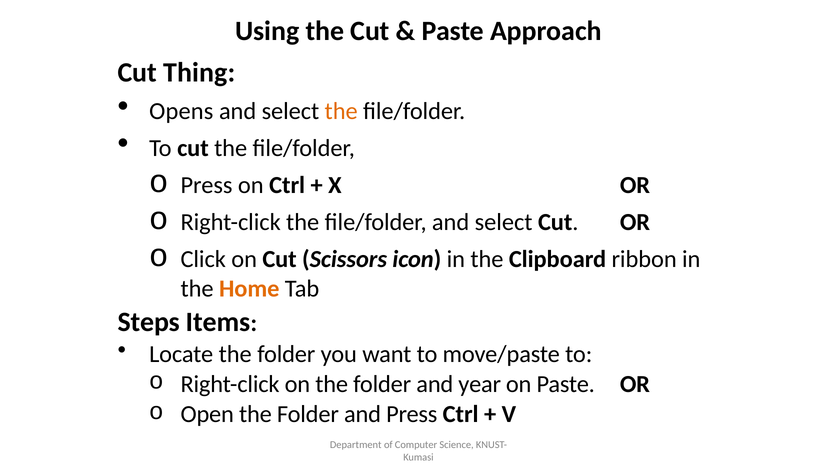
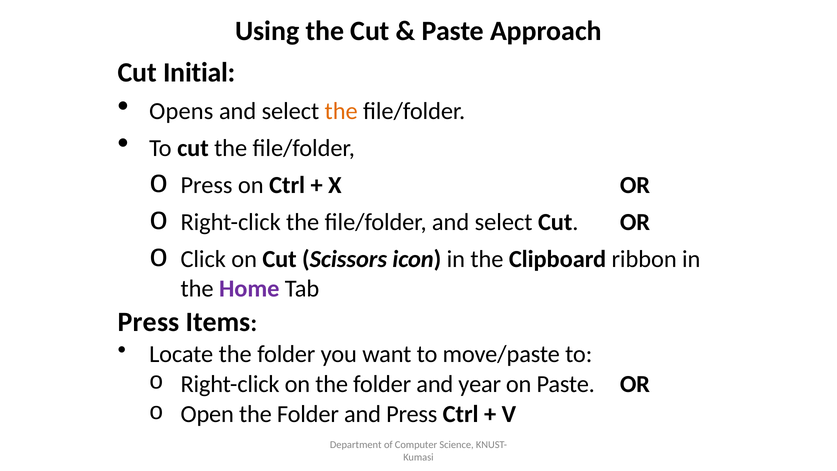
Thing: Thing -> Initial (199, 72)
Home colour: orange -> purple (249, 288)
Steps: Steps -> Press (149, 322)
